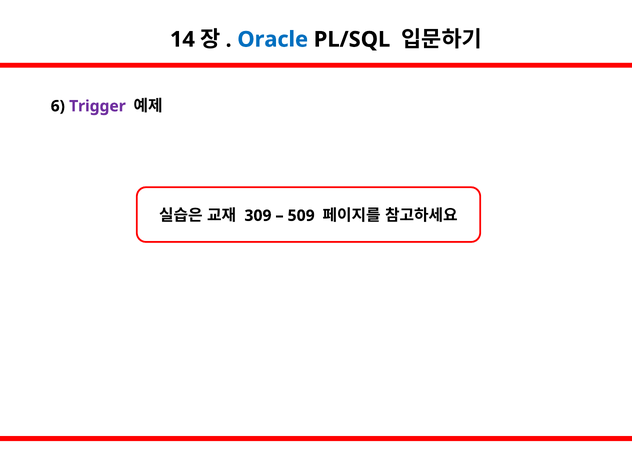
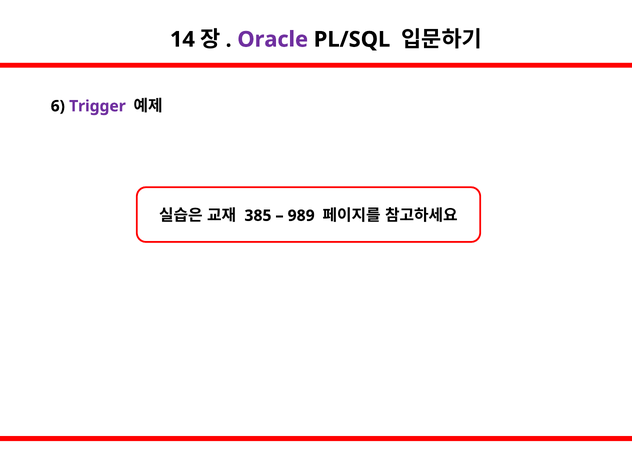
Oracle colour: blue -> purple (273, 39)
309: 309 -> 385 (258, 216)
509: 509 -> 989 (301, 216)
